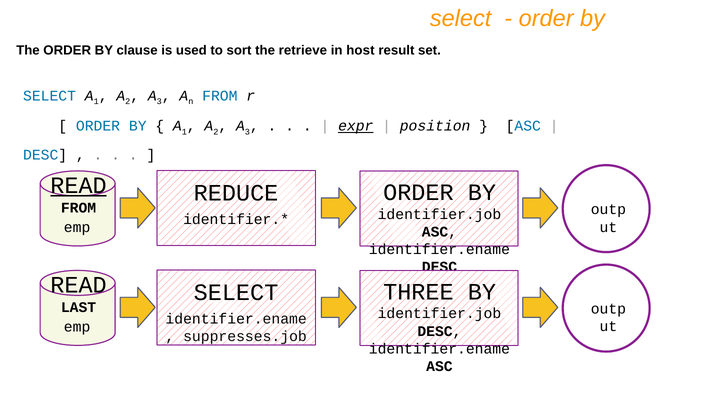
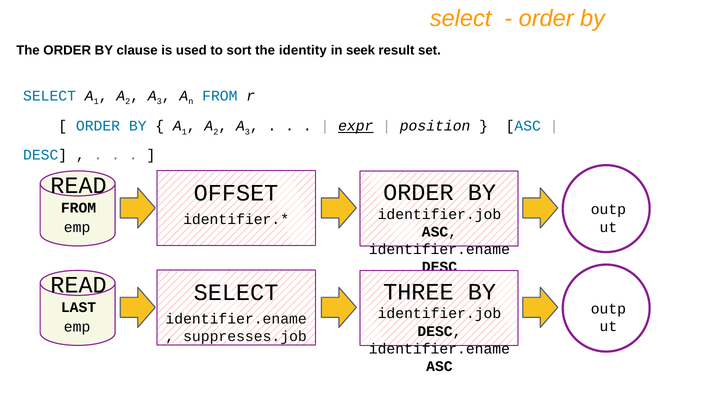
retrieve: retrieve -> identity (303, 50)
host: host -> seek (361, 50)
READ underline: present -> none (79, 186)
REDUCE: REDUCE -> OFFSET (236, 193)
